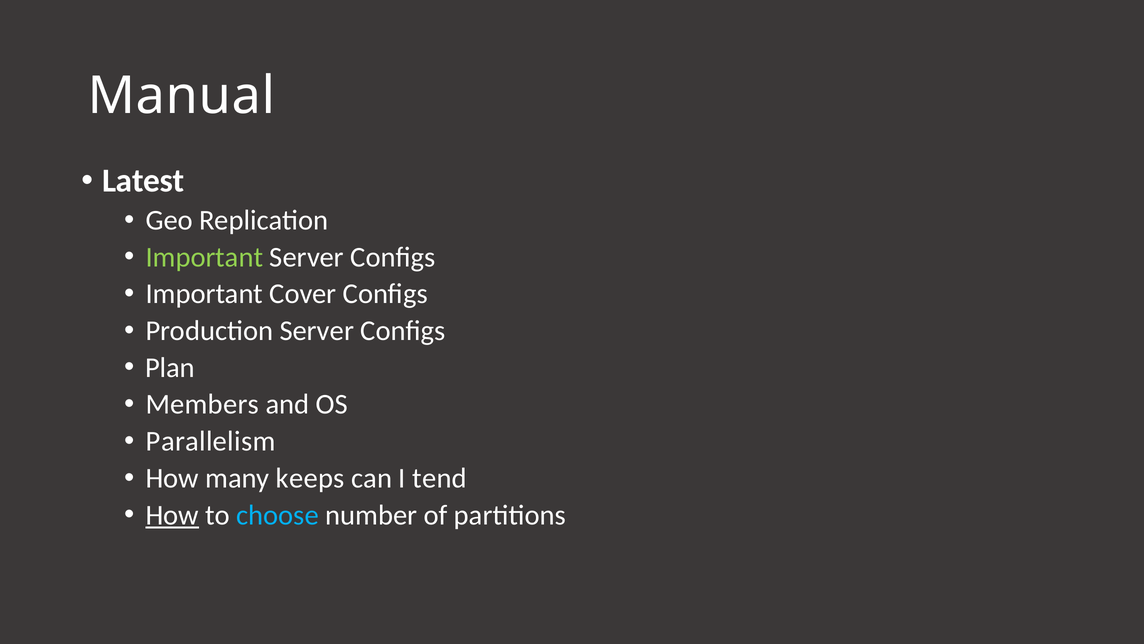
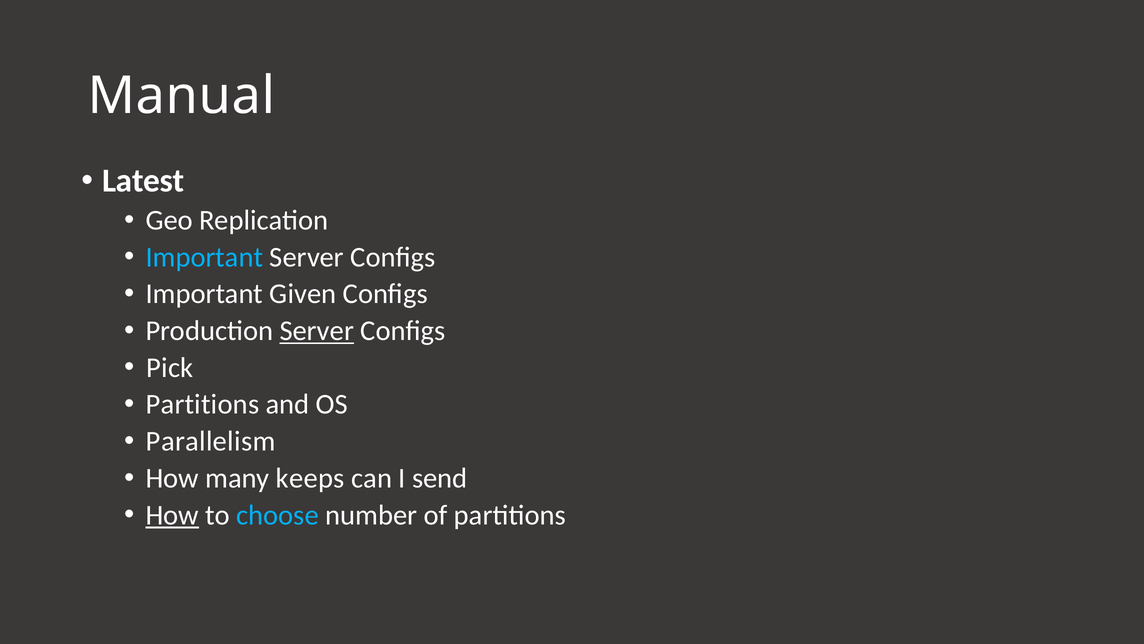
Important colour: light green -> light blue (204, 257)
Cover: Cover -> Given (303, 294)
Server underline: none -> present (317, 331)
Plan: Plan -> Pick (170, 367)
Members: Members -> Partitions (202, 404)
tend: tend -> send (440, 478)
